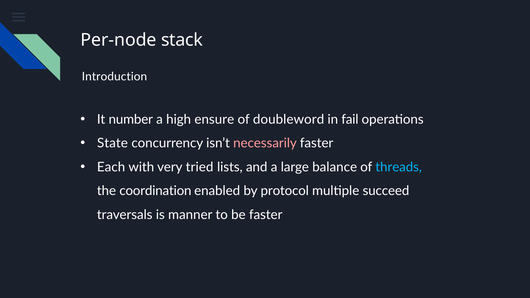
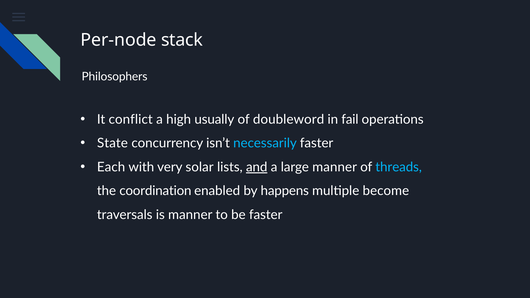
Introduction: Introduction -> Philosophers (115, 76)
number: number -> conflict (131, 119)
ensure: ensure -> usually (214, 119)
necessarily colour: pink -> light blue (265, 143)
tried: tried -> solar (200, 167)
and underline: none -> present (257, 167)
large balance: balance -> manner (335, 167)
protocol: protocol -> happens (285, 191)
succeed: succeed -> become (386, 191)
